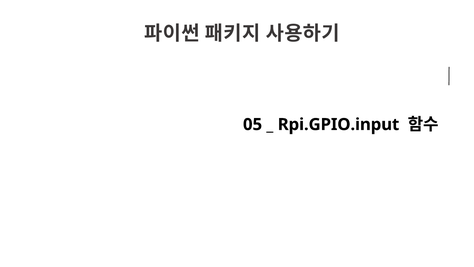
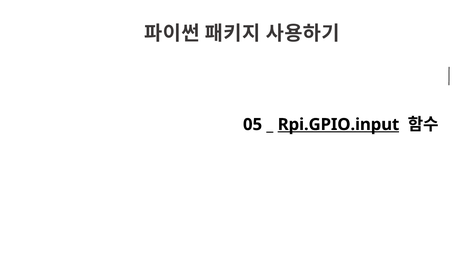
Rpi.GPIO.input underline: none -> present (338, 124)
